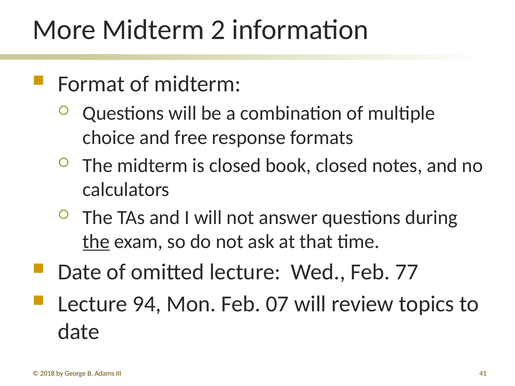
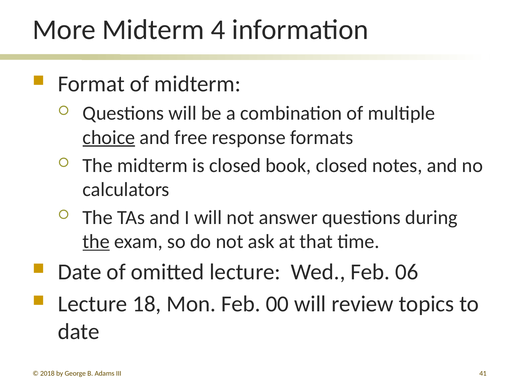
2: 2 -> 4 (218, 30)
choice underline: none -> present (109, 137)
77: 77 -> 06 (407, 272)
94: 94 -> 18 (147, 304)
07: 07 -> 00 (277, 304)
